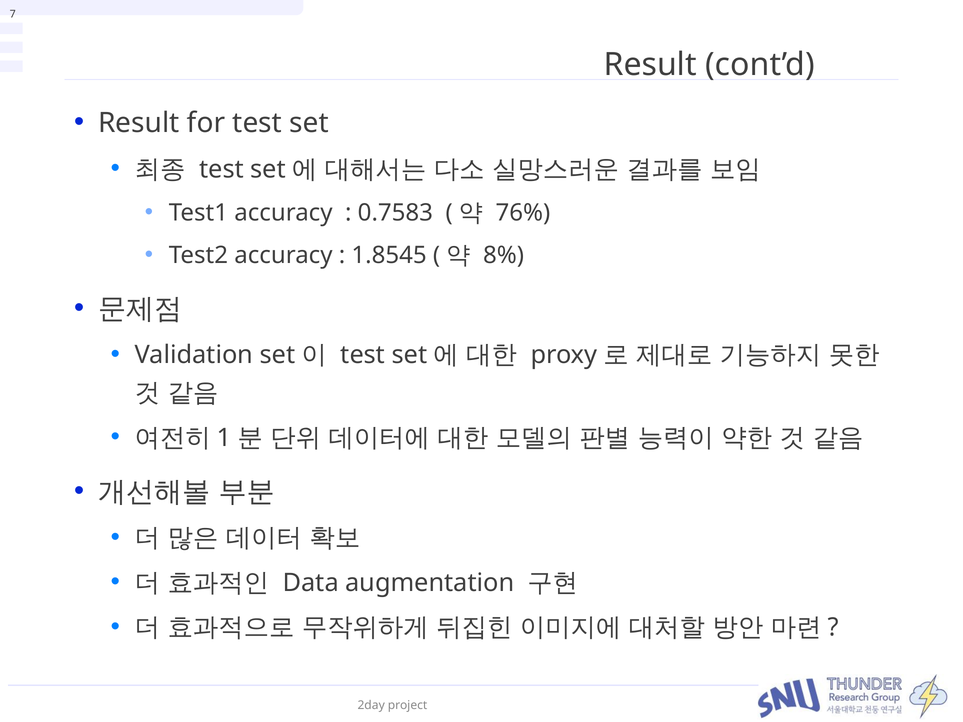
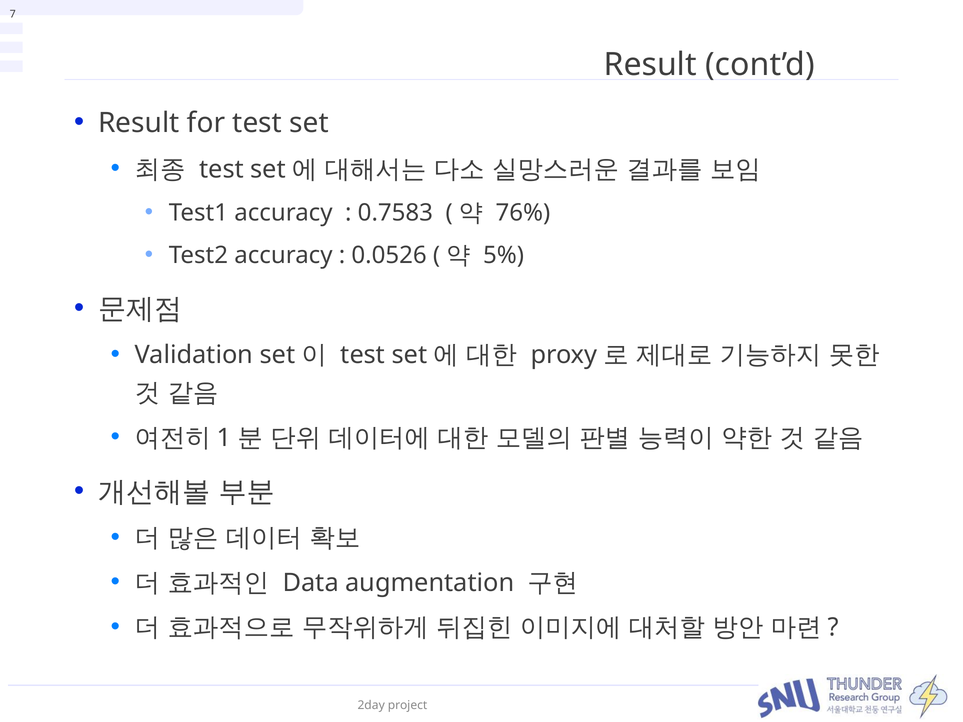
1.8545: 1.8545 -> 0.0526 (389, 255)
8%: 8% -> 5% (504, 255)
